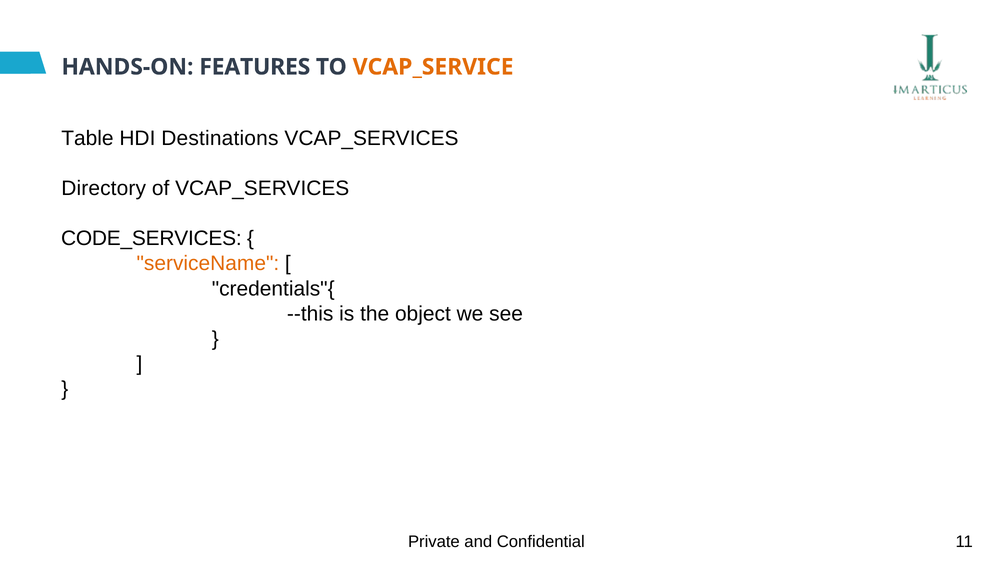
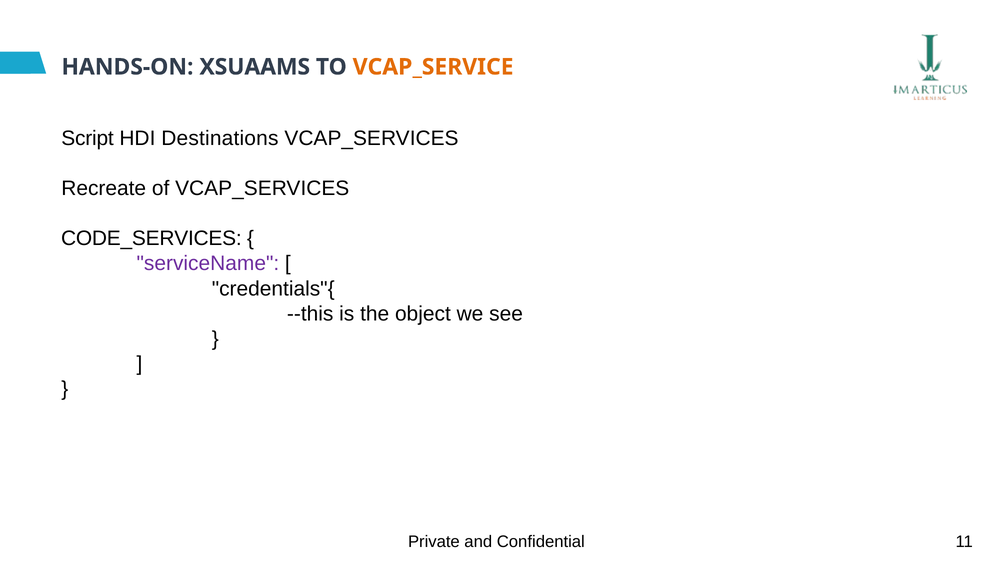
FEATURES: FEATURES -> XSUAAMS (255, 67)
Table: Table -> Script (88, 138)
Directory: Directory -> Recreate (104, 188)
serviceName colour: orange -> purple (208, 264)
